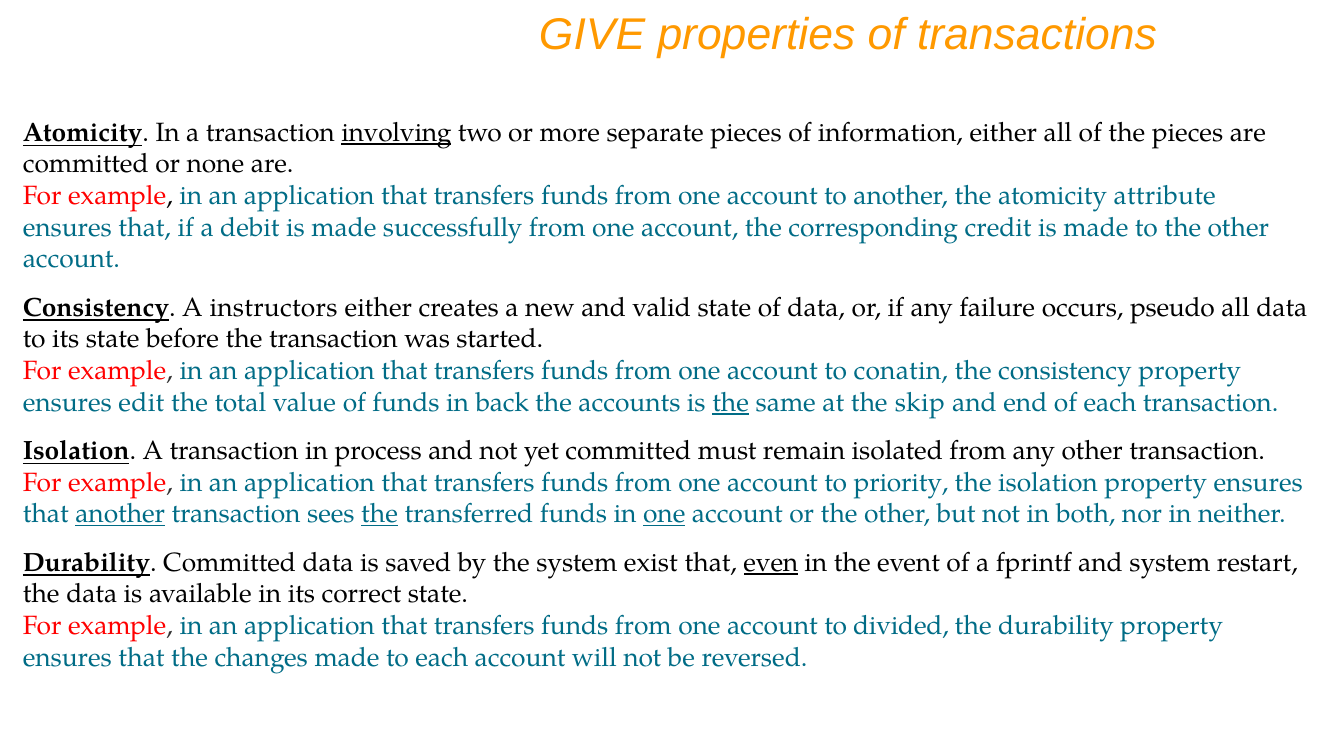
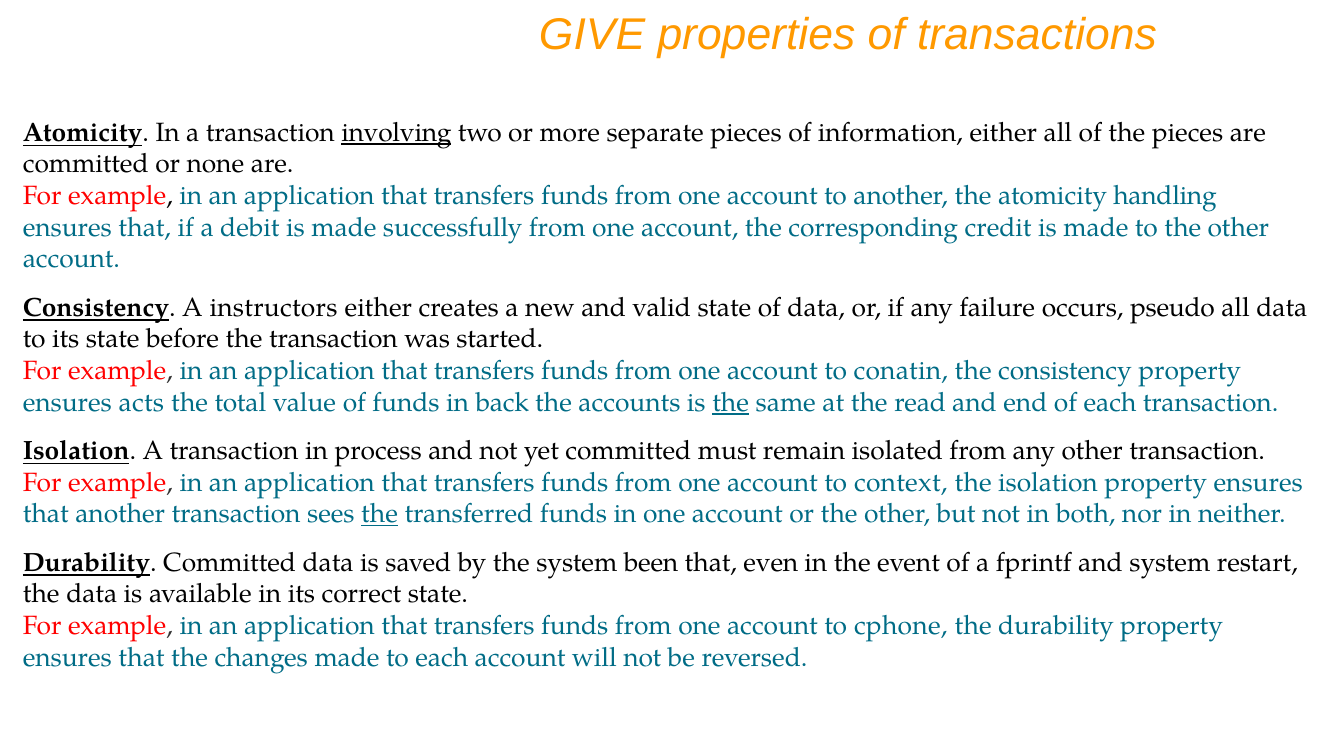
attribute: attribute -> handling (1165, 196)
edit: edit -> acts (141, 403)
skip: skip -> read (920, 403)
priority: priority -> context (901, 483)
another underline: present -> none (120, 514)
one underline: present -> none (664, 514)
exist: exist -> been (651, 563)
even underline: present -> none (771, 563)
divided: divided -> cphone (901, 626)
